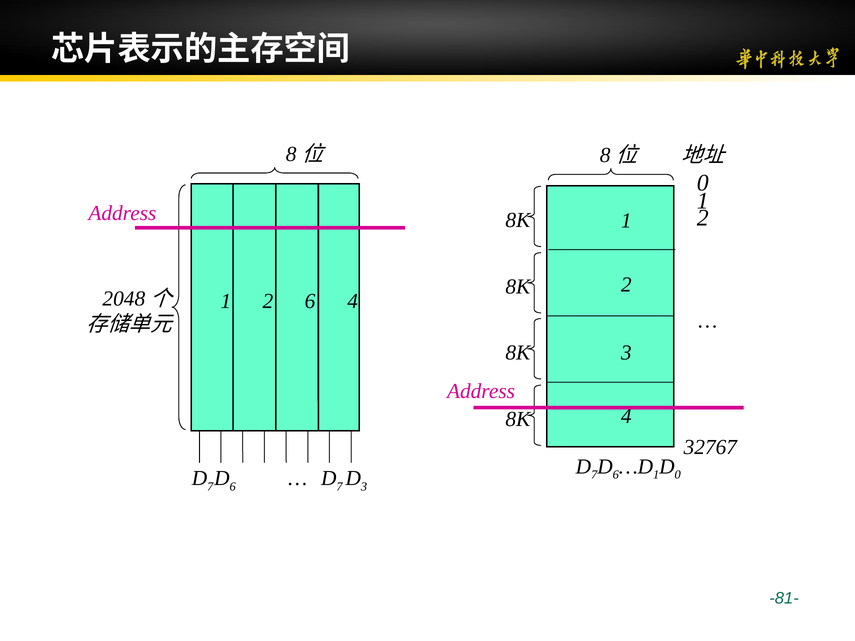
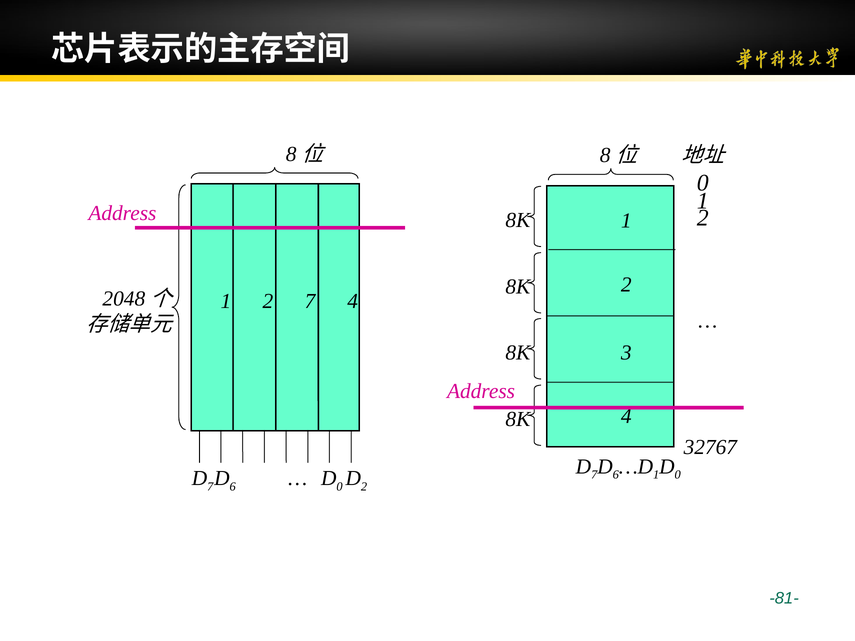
2 6: 6 -> 7 (310, 301)
7: 7 -> 0 (340, 487)
3: 3 -> 2 (364, 487)
